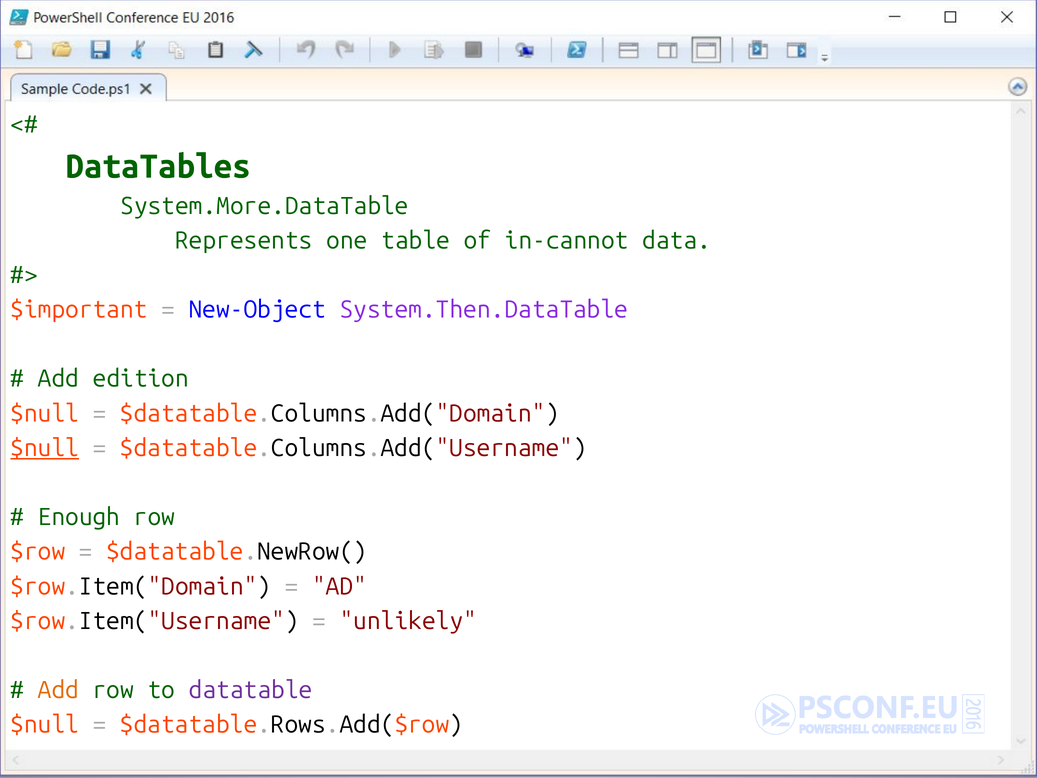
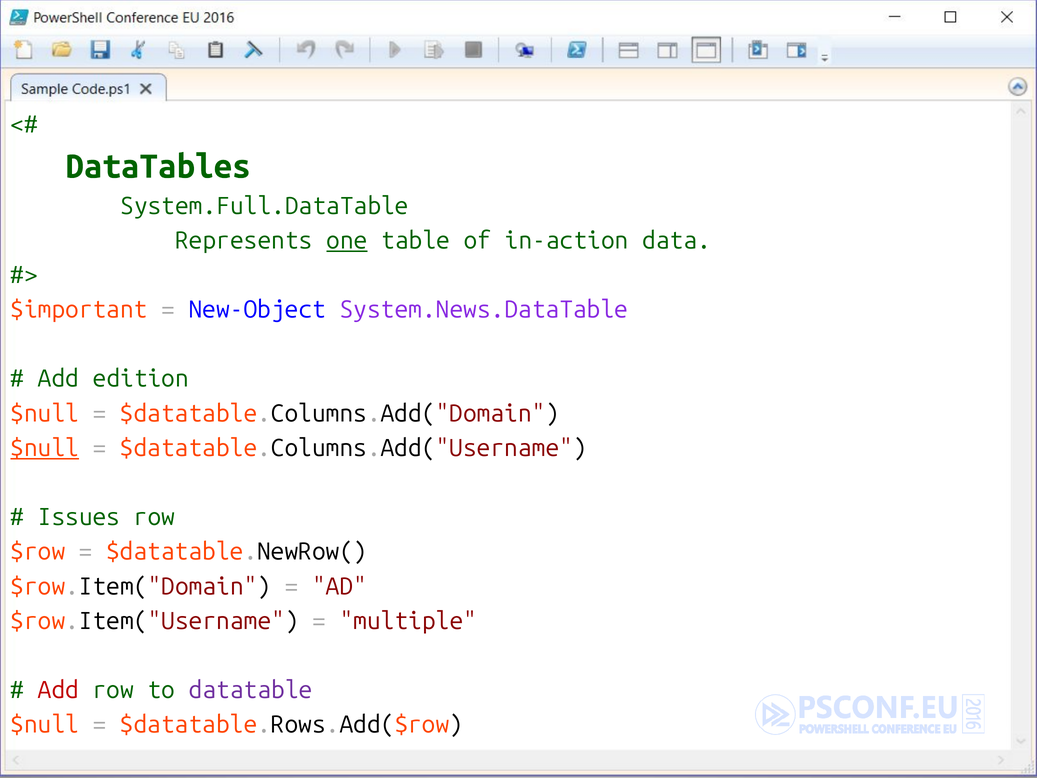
System.More.DataTable: System.More.DataTable -> System.Full.DataTable (264, 206)
one underline: none -> present (347, 240)
in-cannot: in-cannot -> in-action (567, 240)
System.Then.DataTable: System.Then.DataTable -> System.News.DataTable (484, 310)
Enough: Enough -> Issues (79, 517)
unlikely: unlikely -> multiple (408, 621)
Add colour: orange -> red (58, 690)
